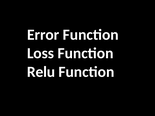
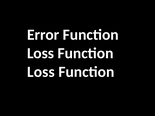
Relu: Relu -> Loss (41, 72)
